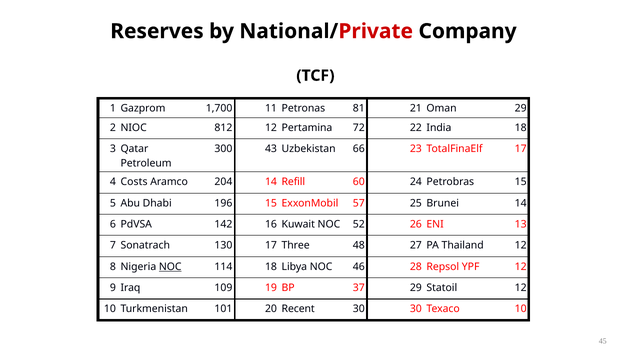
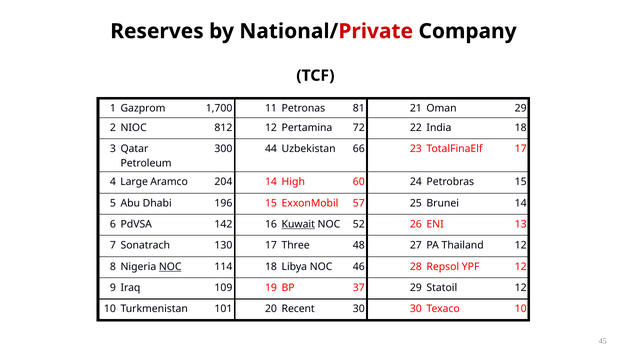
43: 43 -> 44 (271, 149)
Costs: Costs -> Large (134, 182)
Refill: Refill -> High (293, 182)
Kuwait underline: none -> present (298, 224)
